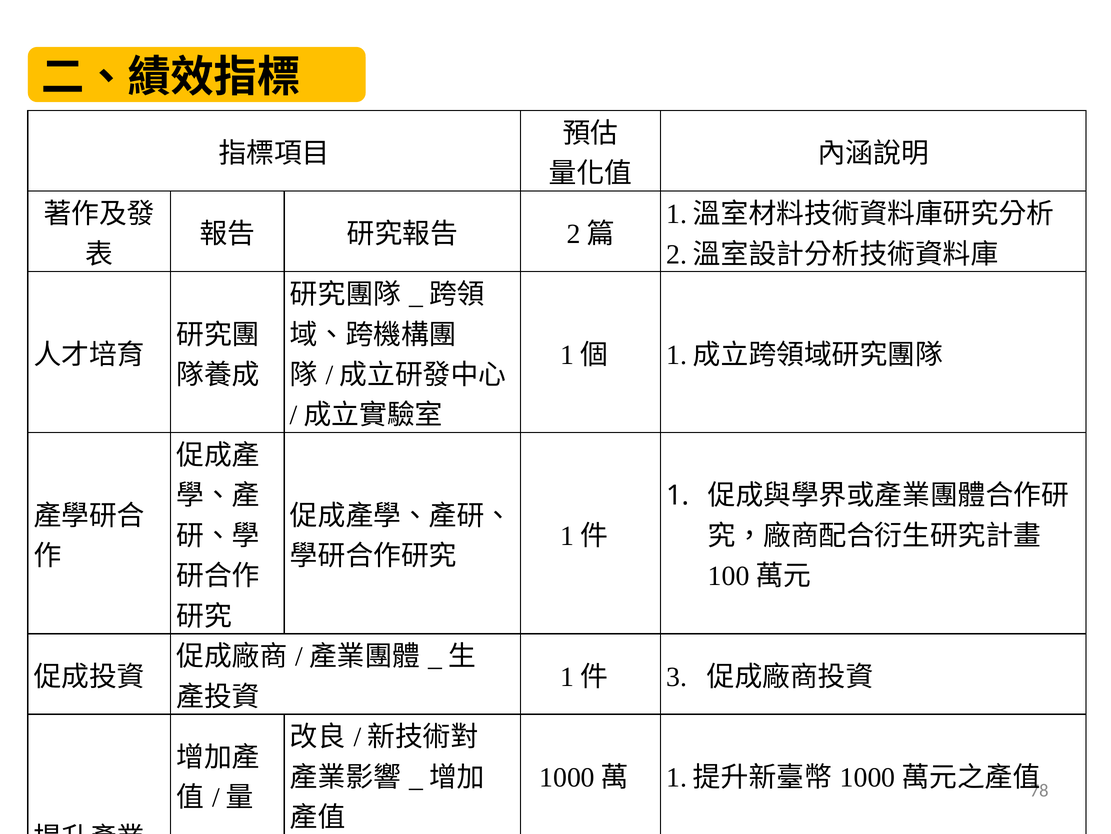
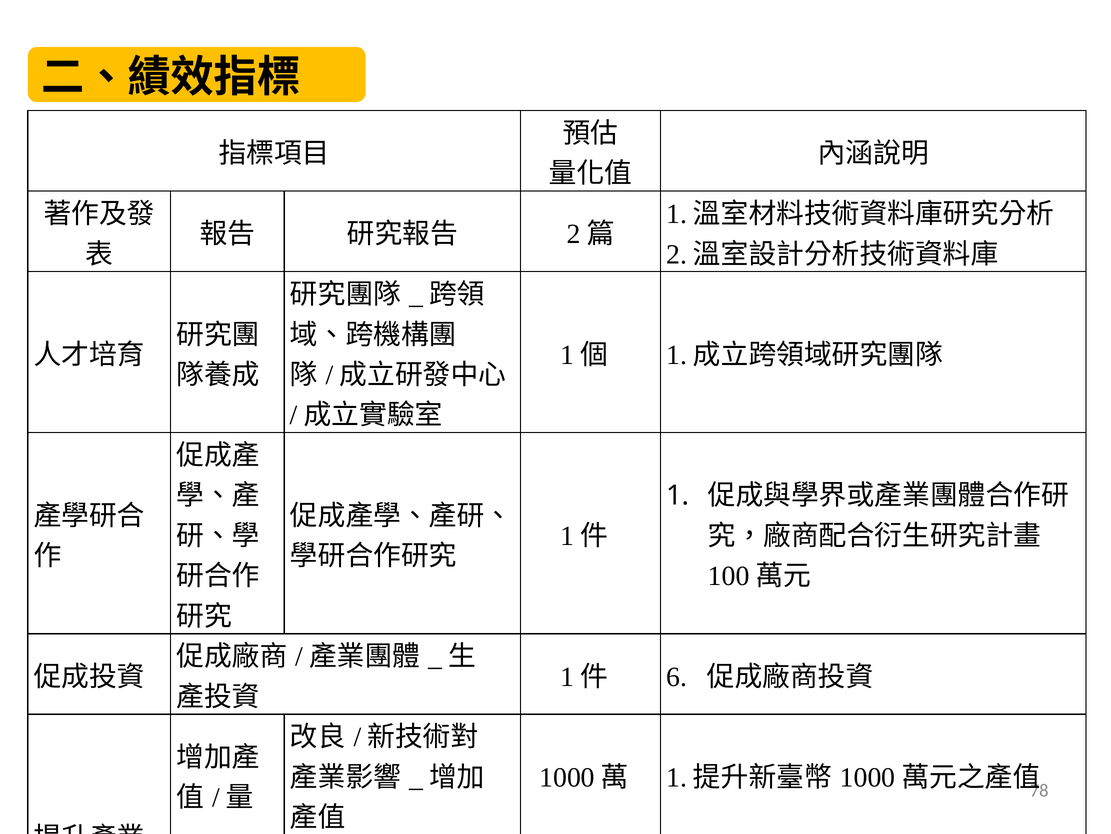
3: 3 -> 6 (677, 676)
